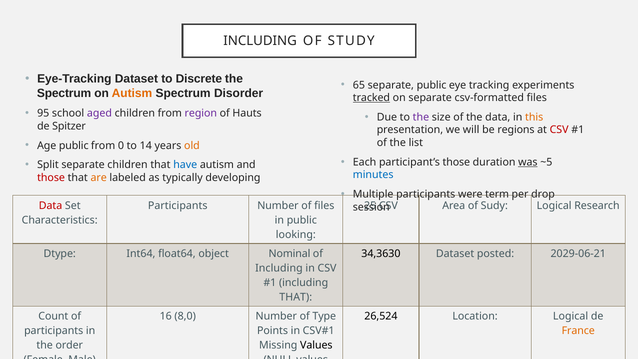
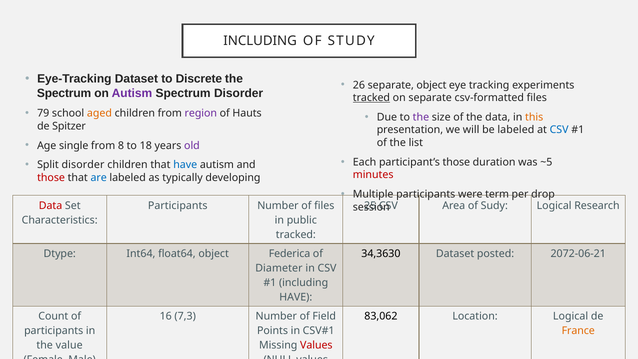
65: 65 -> 26 (359, 85)
separate public: public -> object (432, 85)
Autism colour: orange -> purple (132, 93)
95: 95 -> 79 (43, 113)
aged colour: purple -> orange (99, 113)
be regions: regions -> labeled (516, 130)
CSV colour: red -> blue (559, 130)
Age public: public -> single (74, 145)
0: 0 -> 8 (121, 145)
14: 14 -> 18 (146, 145)
old colour: orange -> purple (192, 145)
was underline: present -> none (528, 162)
Split separate: separate -> disorder (83, 165)
minutes colour: blue -> red (373, 175)
are colour: orange -> blue (99, 178)
looking: looking -> tracked (296, 234)
Nominal: Nominal -> Federica (290, 254)
2029-06-21: 2029-06-21 -> 2072-06-21 (578, 254)
Including: Including -> Diameter (279, 268)
THAT: THAT -> HAVE (296, 297)
8,0: 8,0 -> 7,3 (185, 316)
Type: Type -> Field (324, 316)
26,524: 26,524 -> 83,062 (381, 316)
order: order -> value (69, 345)
Values colour: black -> red (316, 345)
